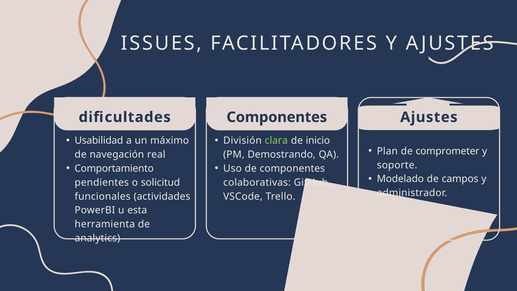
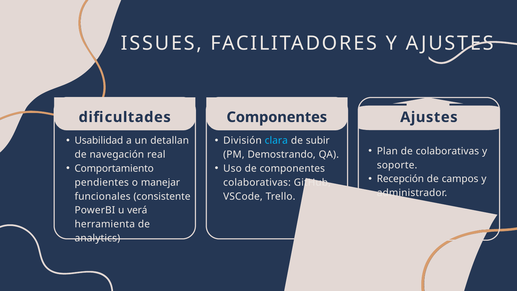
máximo: máximo -> detallan (170, 141)
clara colour: light green -> light blue (276, 141)
inicio: inicio -> subir (318, 141)
de comprometer: comprometer -> colaborativas (447, 151)
Modelado: Modelado -> Recepción (400, 179)
solicitud: solicitud -> manejar (160, 182)
actividades: actividades -> consistente (162, 196)
esta: esta -> verá (137, 210)
